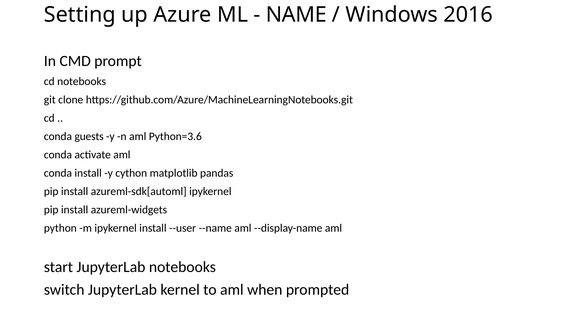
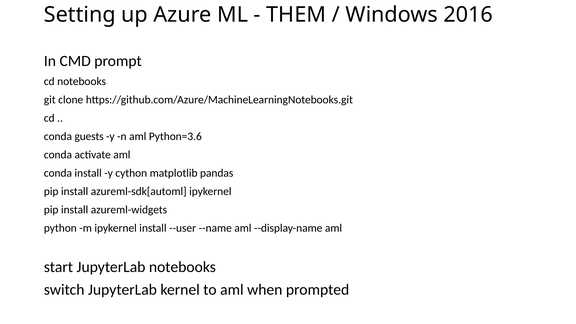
NAME: NAME -> THEM (296, 15)
